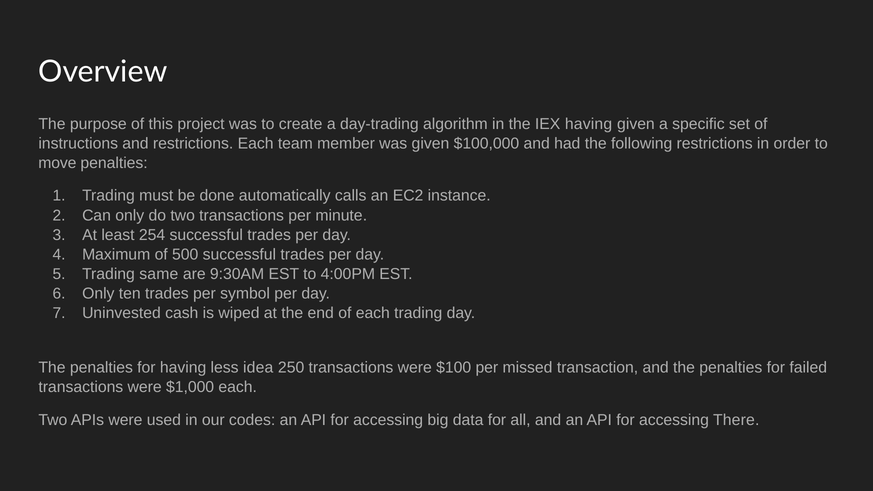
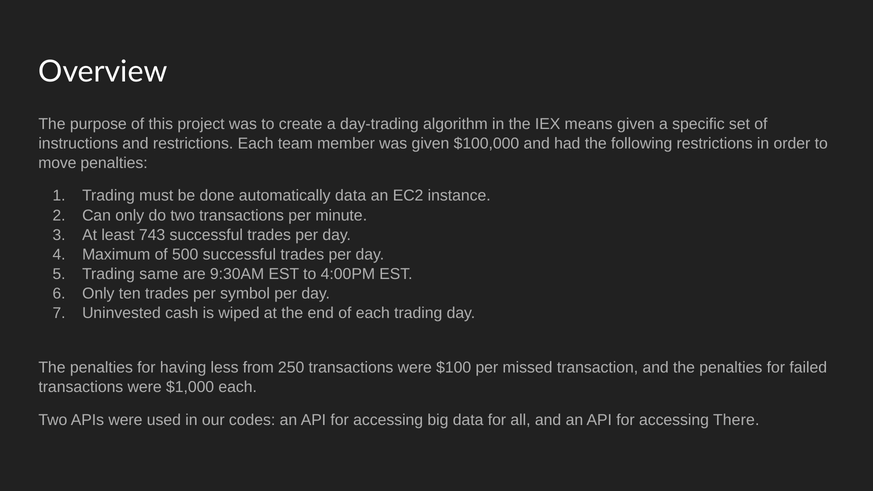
IEX having: having -> means (589, 124)
automatically calls: calls -> data (351, 196)
254: 254 -> 743 (152, 235)
idea: idea -> from (258, 368)
